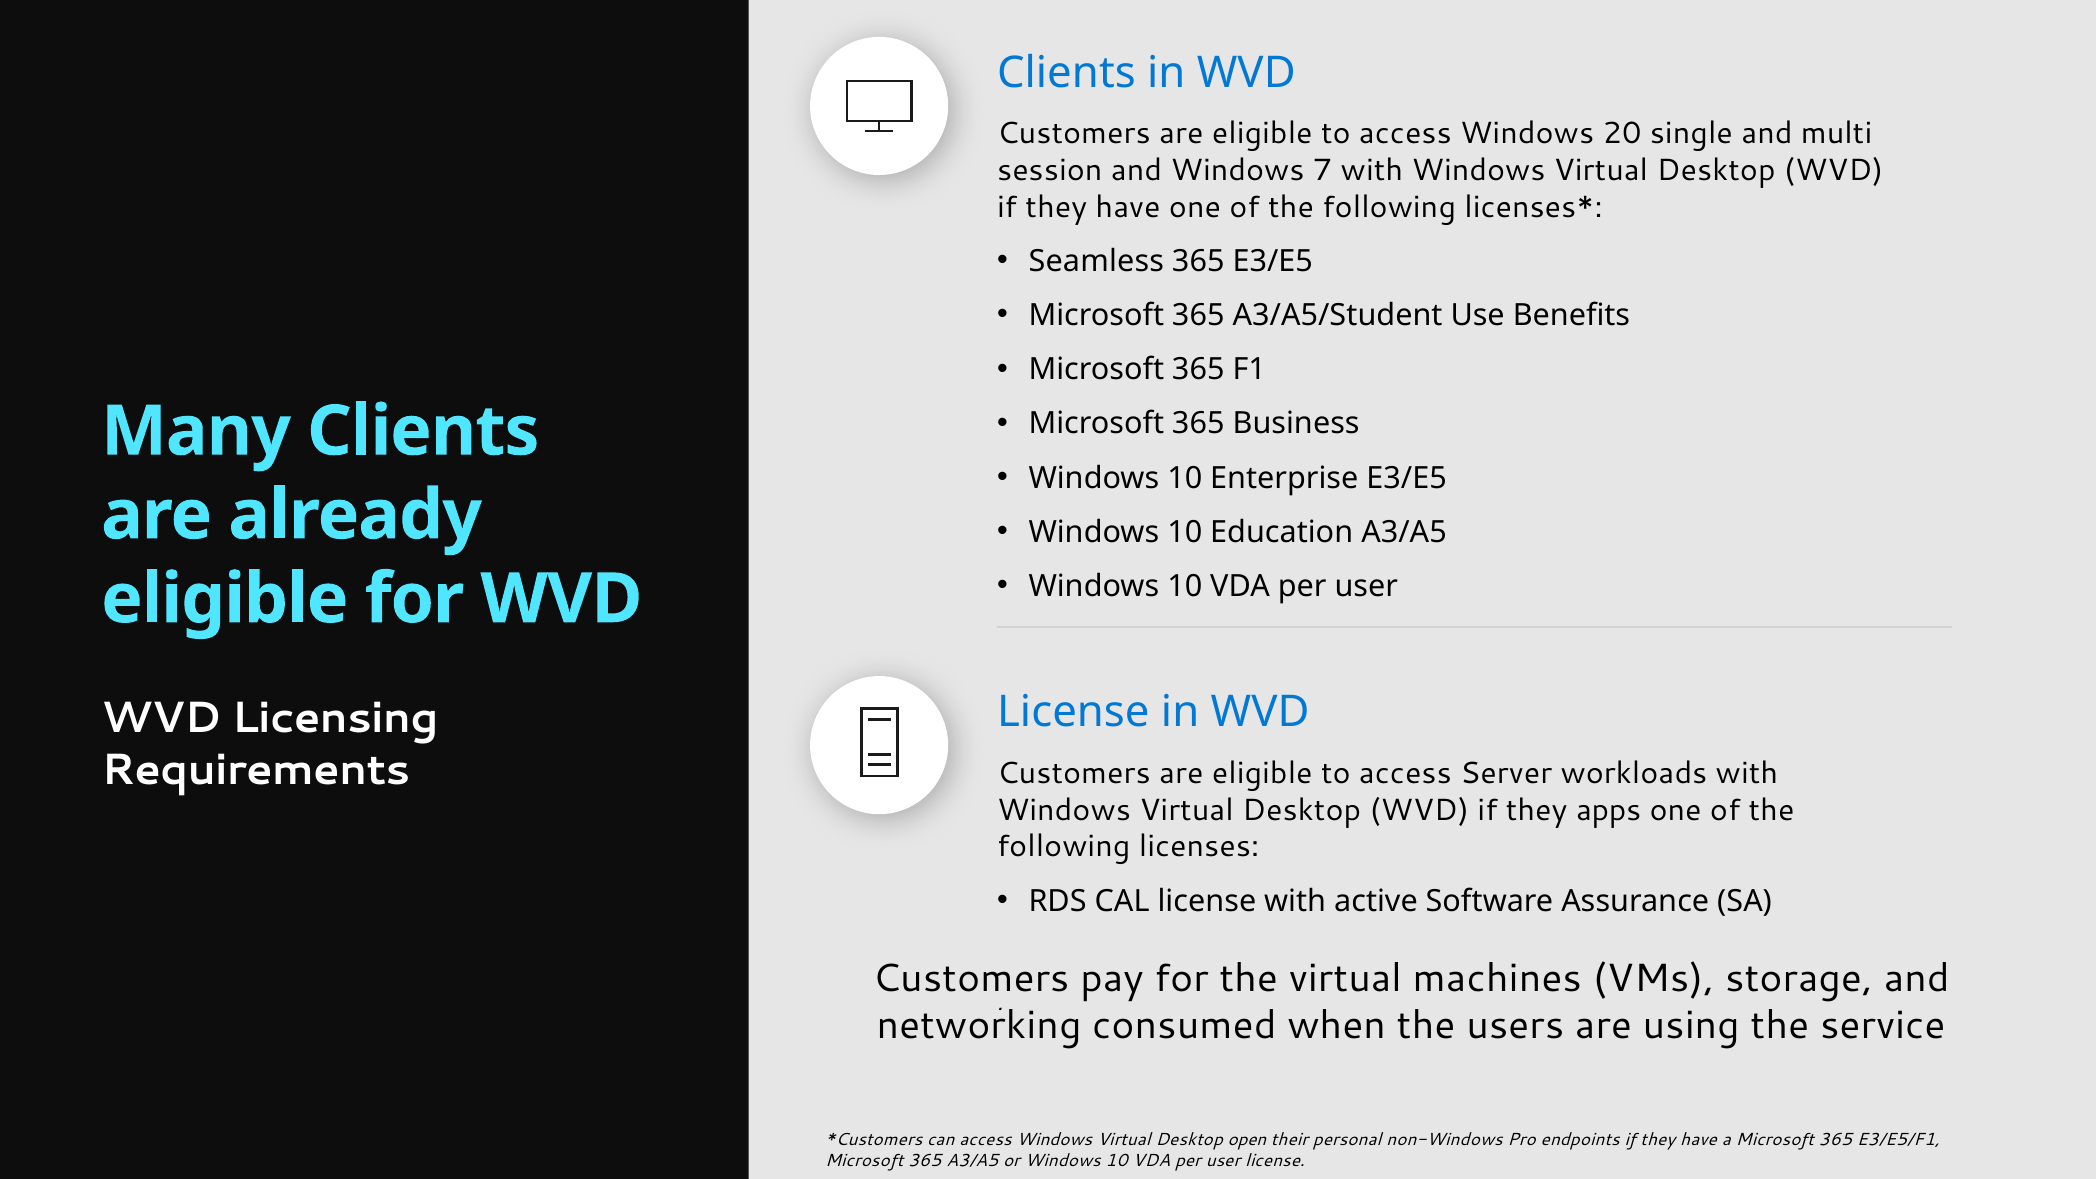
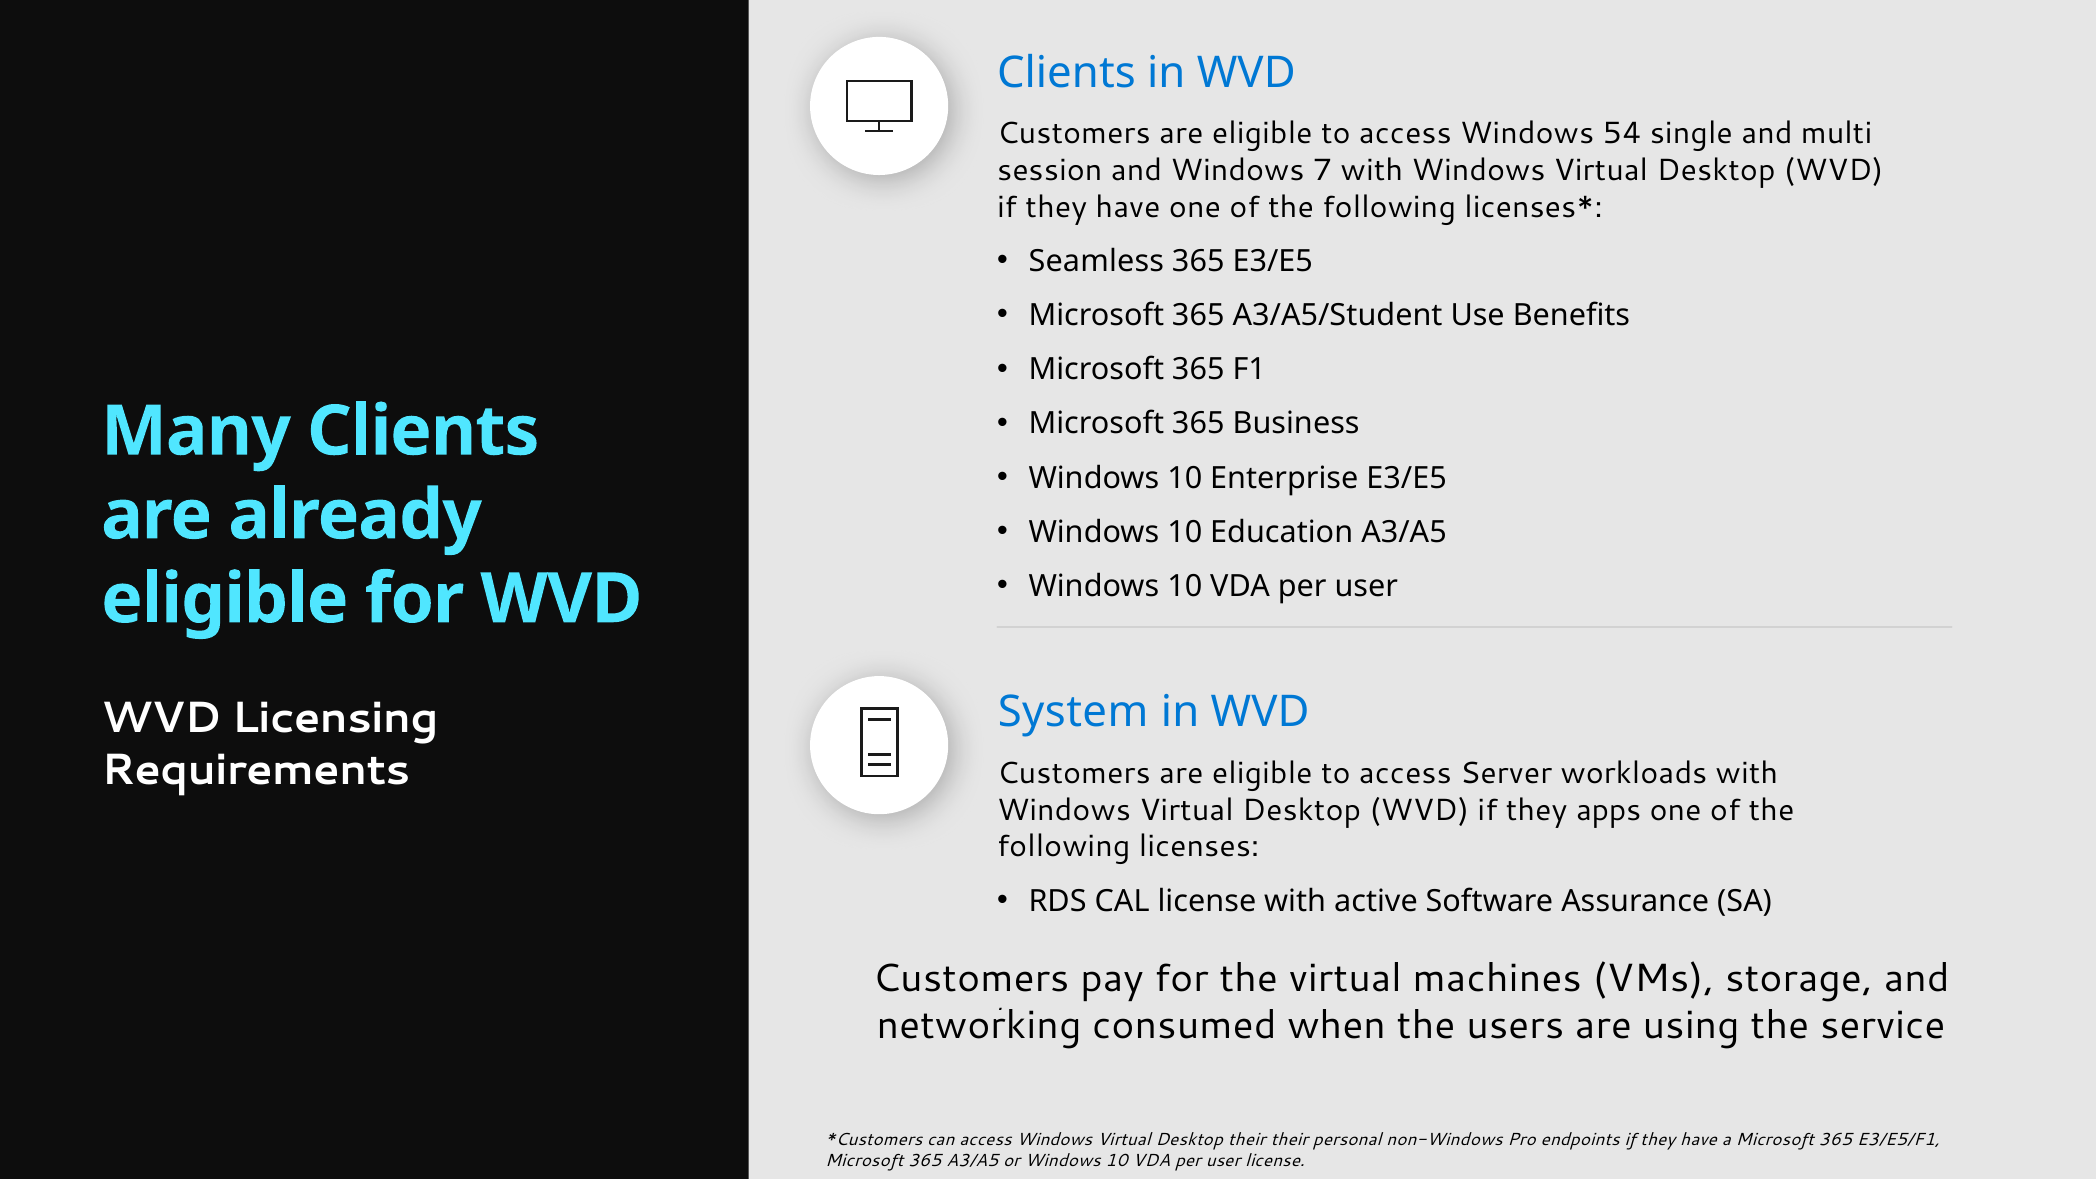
20: 20 -> 54 (1622, 134)
License: License -> System (1073, 712)
Desktop open: open -> their (1247, 1140)
